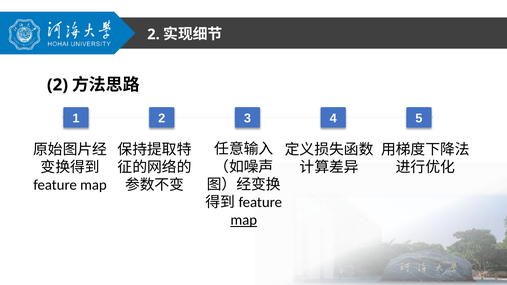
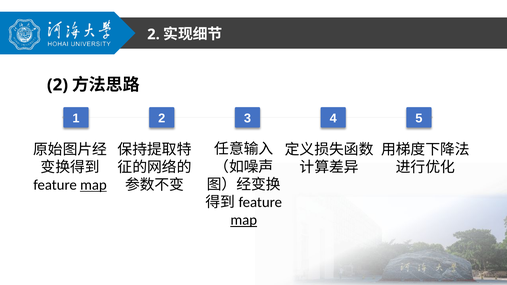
map underline: none -> present (93, 185)
